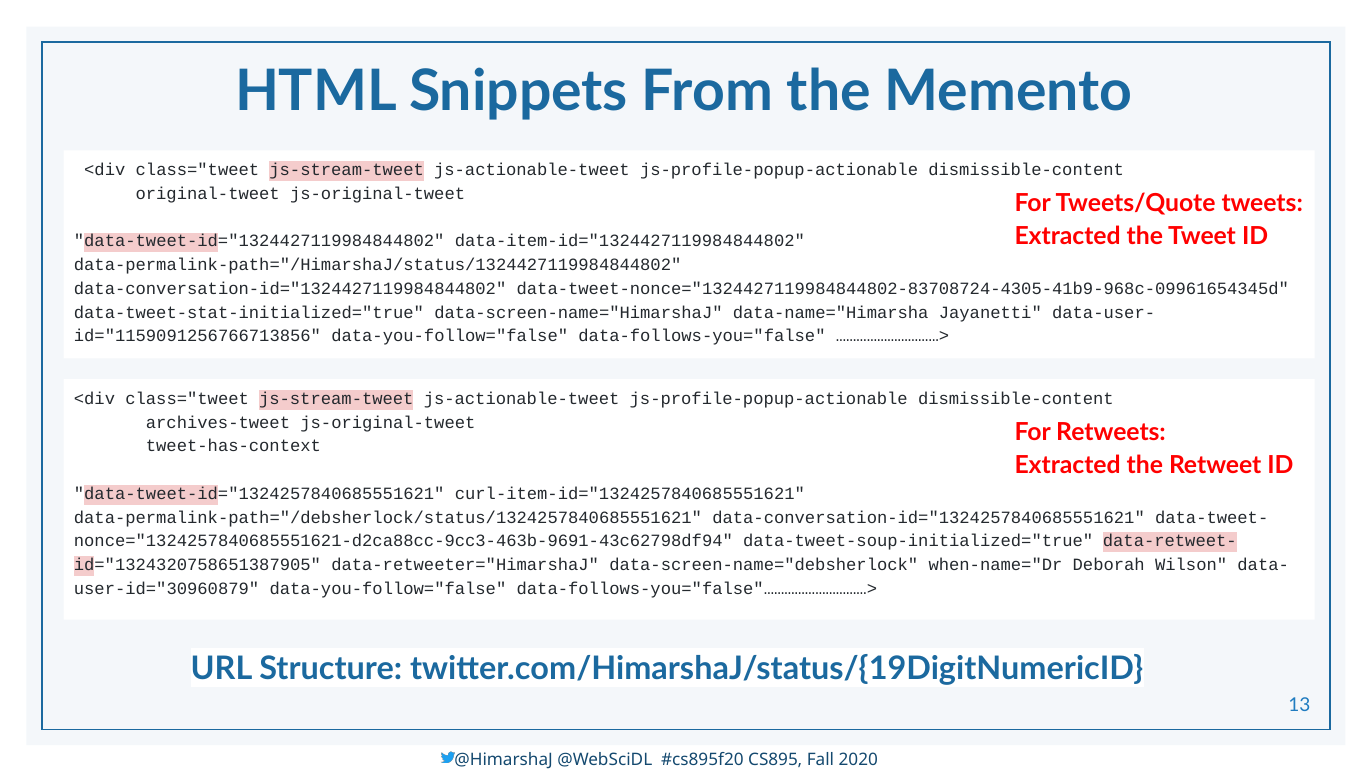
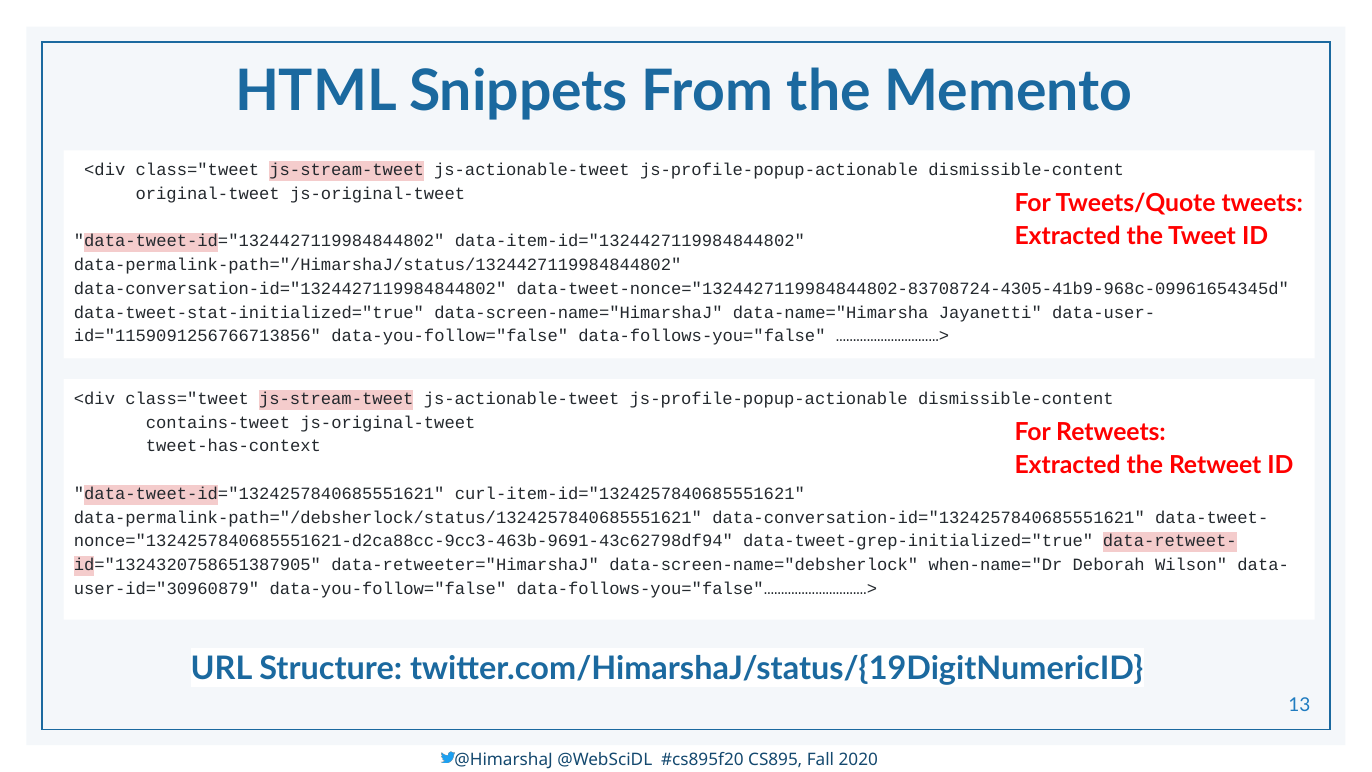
archives-tweet: archives-tweet -> contains-tweet (218, 422)
data-tweet-soup-initialized="true: data-tweet-soup-initialized="true -> data-tweet-grep-initialized="true (918, 541)
